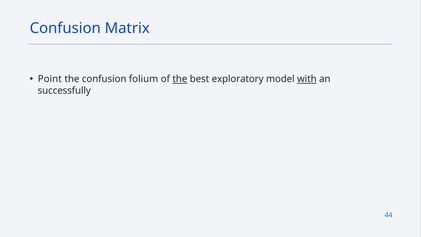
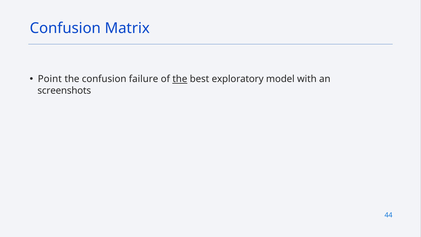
folium: folium -> failure (144, 79)
with underline: present -> none (307, 79)
successfully: successfully -> screenshots (64, 91)
